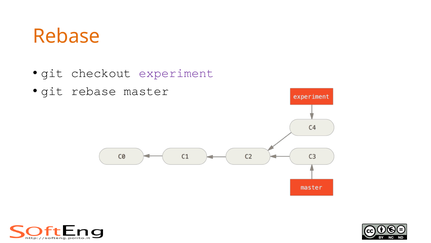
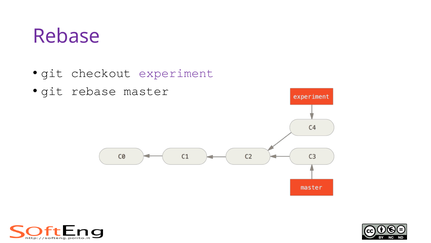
Rebase colour: orange -> purple (66, 36)
